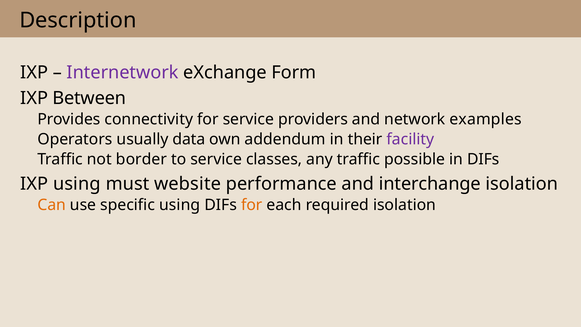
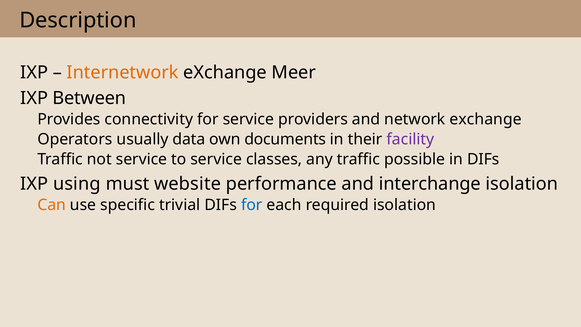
Internetwork colour: purple -> orange (123, 72)
Form: Form -> Meer (294, 72)
network examples: examples -> exchange (486, 119)
addendum: addendum -> documents (285, 139)
not border: border -> service (142, 159)
specific using: using -> trivial (180, 205)
for colour: orange -> blue (252, 205)
